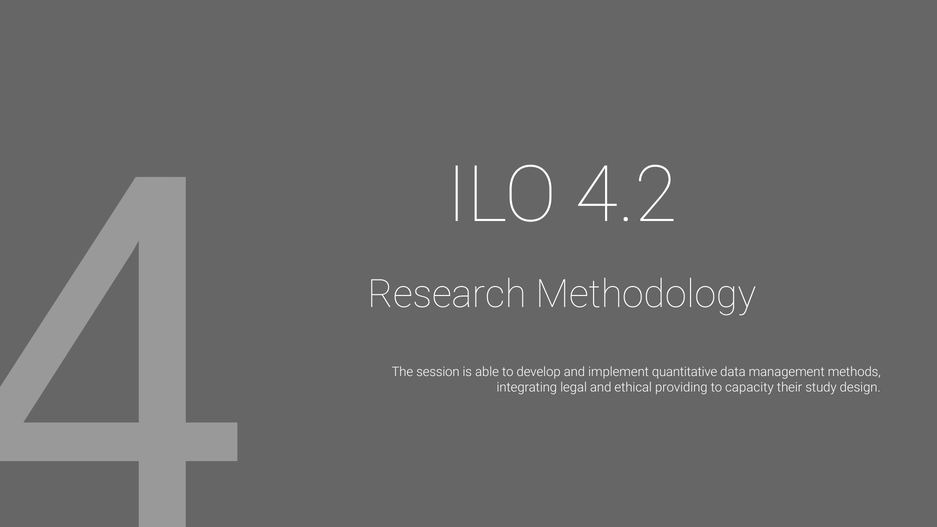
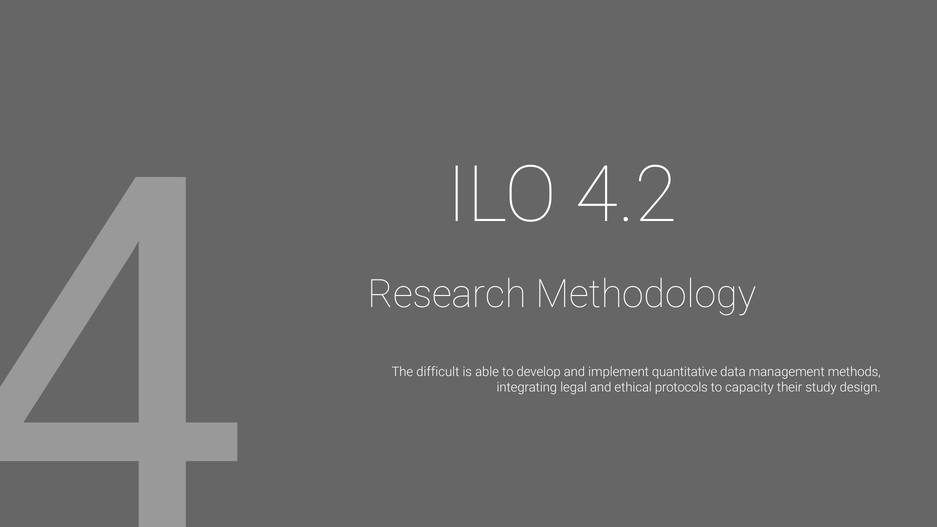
session: session -> difficult (438, 372)
providing: providing -> protocols (681, 387)
